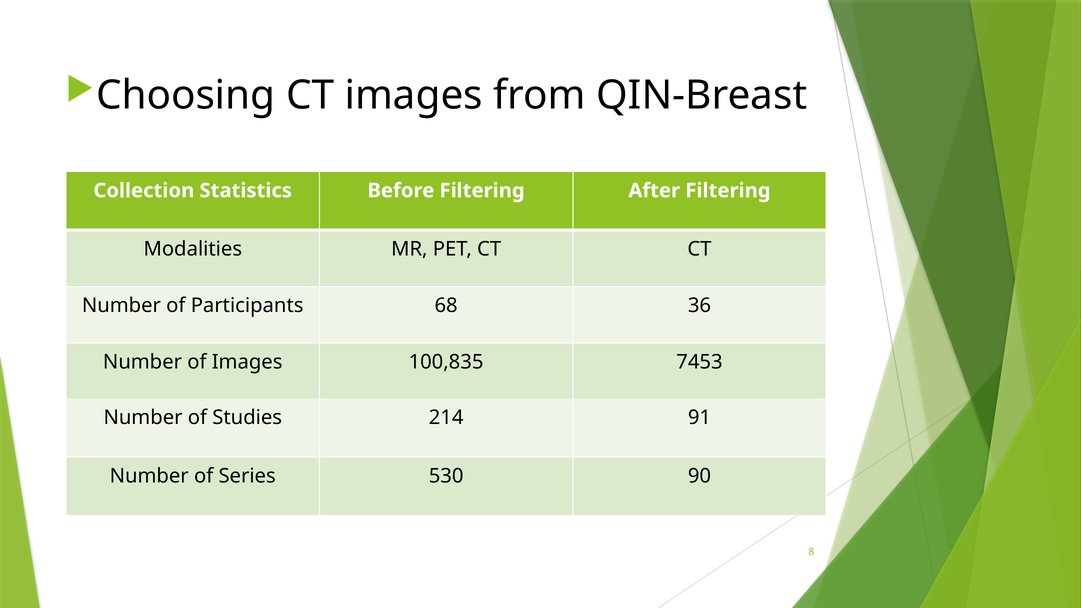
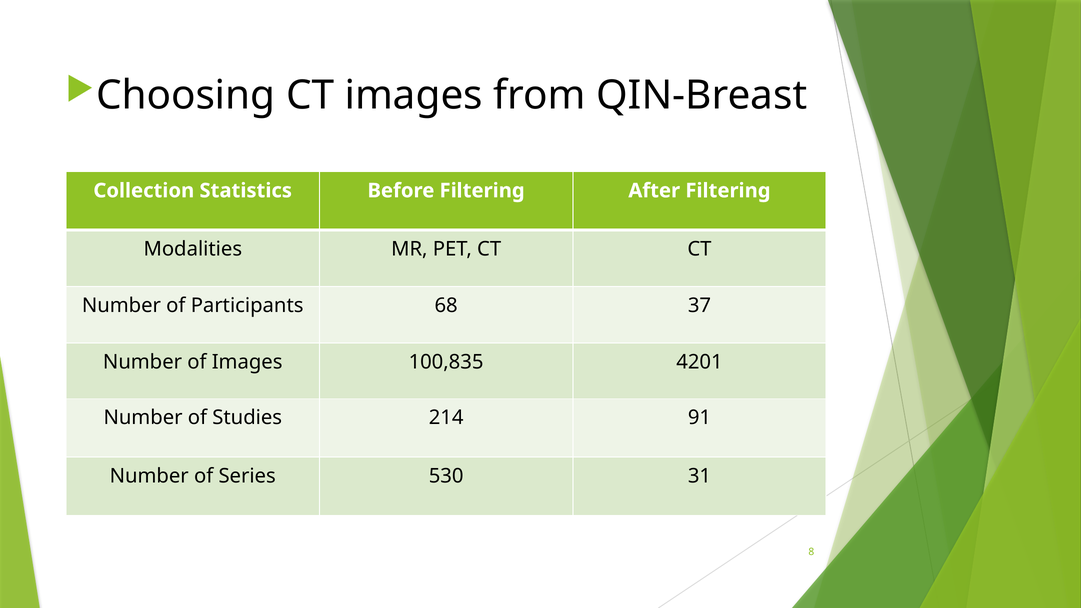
36: 36 -> 37 (700, 305)
7453: 7453 -> 4201 (699, 362)
90: 90 -> 31 (700, 476)
